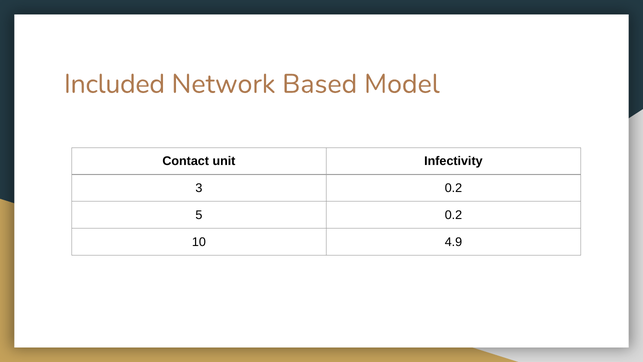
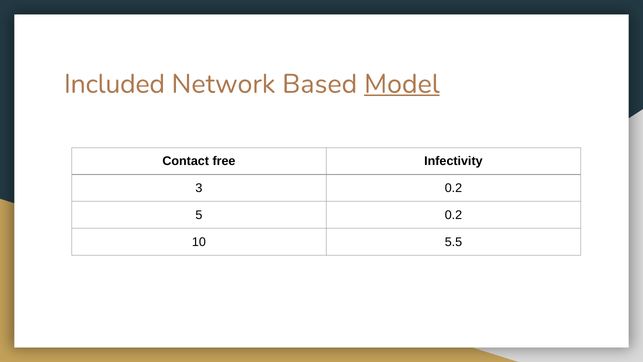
Model underline: none -> present (402, 84)
unit: unit -> free (224, 161)
4.9: 4.9 -> 5.5 (453, 242)
